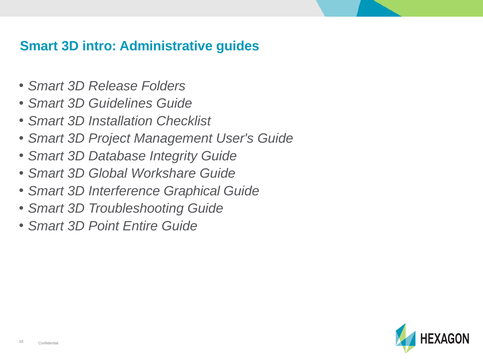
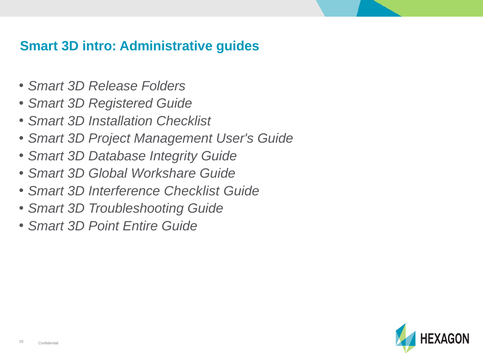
Guidelines: Guidelines -> Registered (121, 104)
Interference Graphical: Graphical -> Checklist (192, 191)
